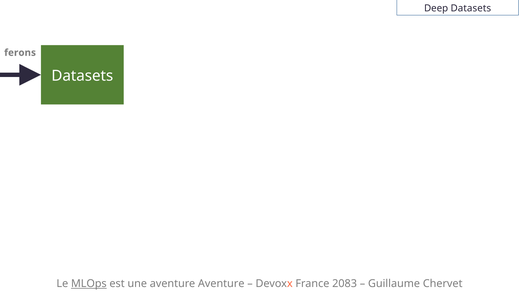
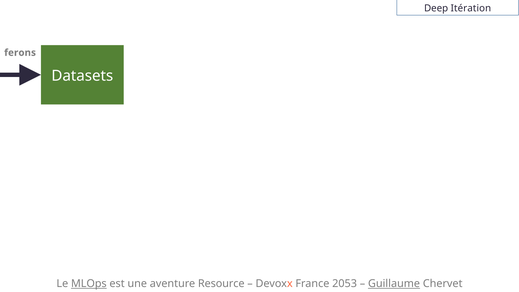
Deep Datasets: Datasets -> Itération (471, 8)
aventure Aventure: Aventure -> Resource (221, 284)
2083: 2083 -> 2053 (345, 284)
Guillaume underline: none -> present (394, 284)
